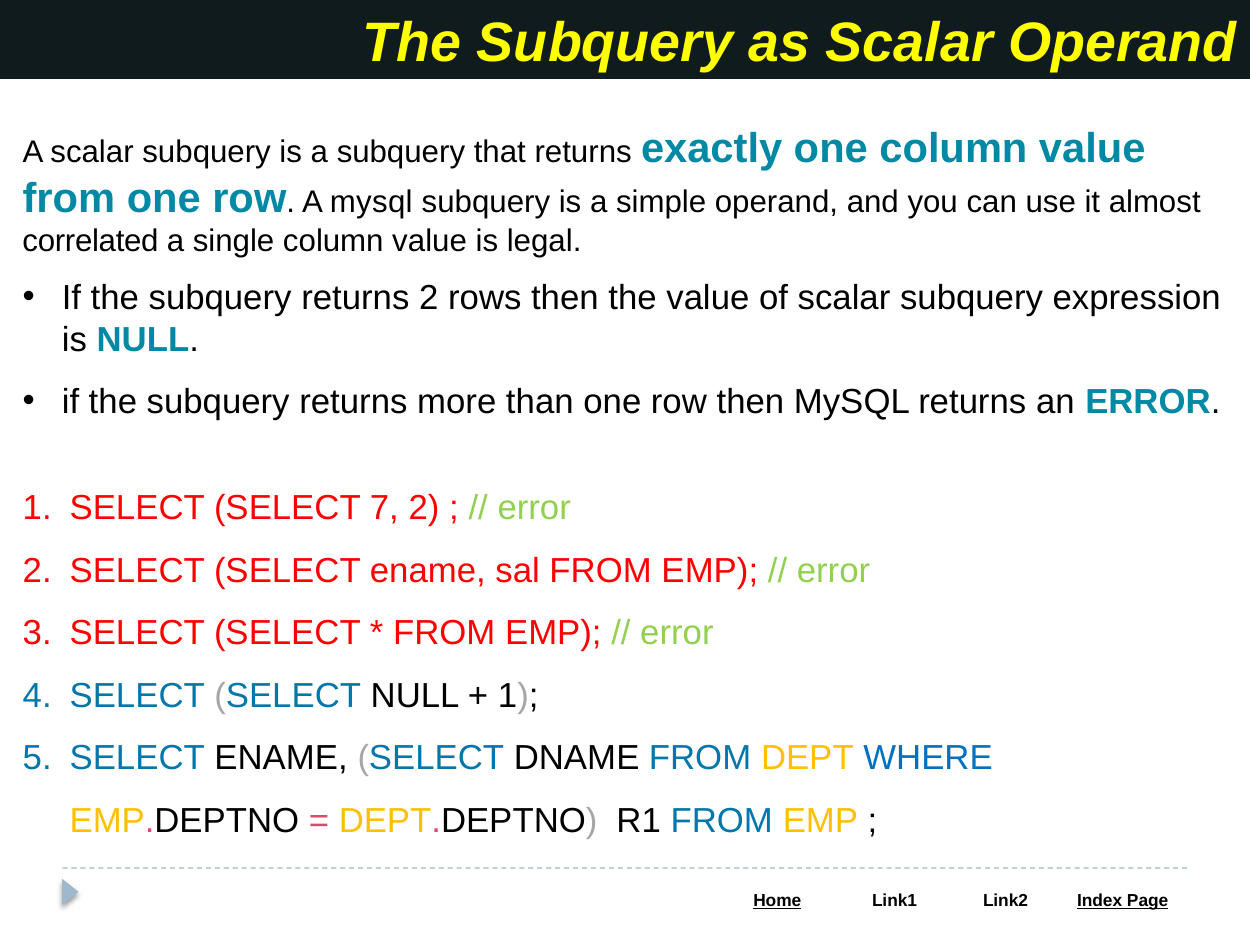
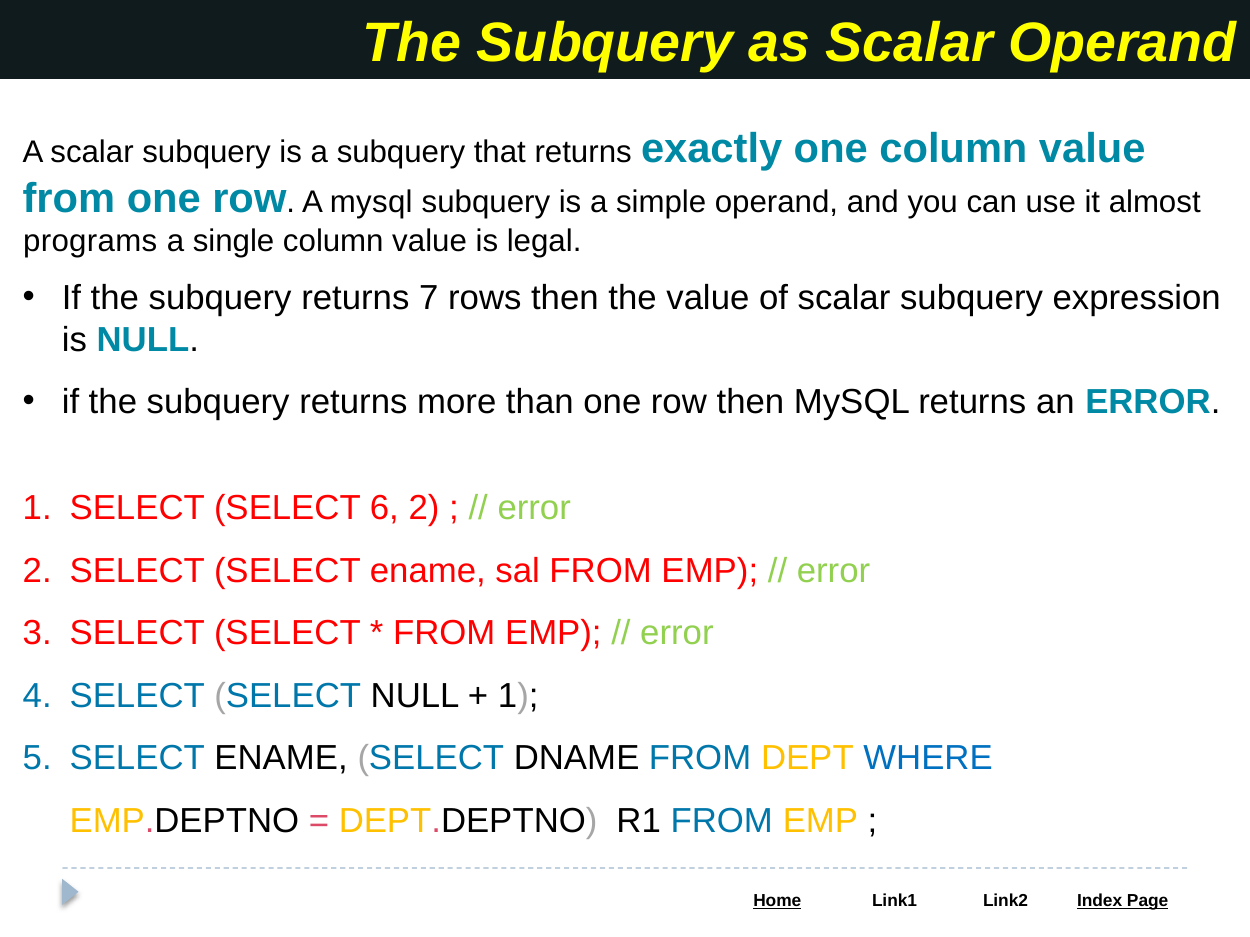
correlated: correlated -> programs (90, 242)
returns 2: 2 -> 7 (429, 298)
7: 7 -> 6 (384, 509)
